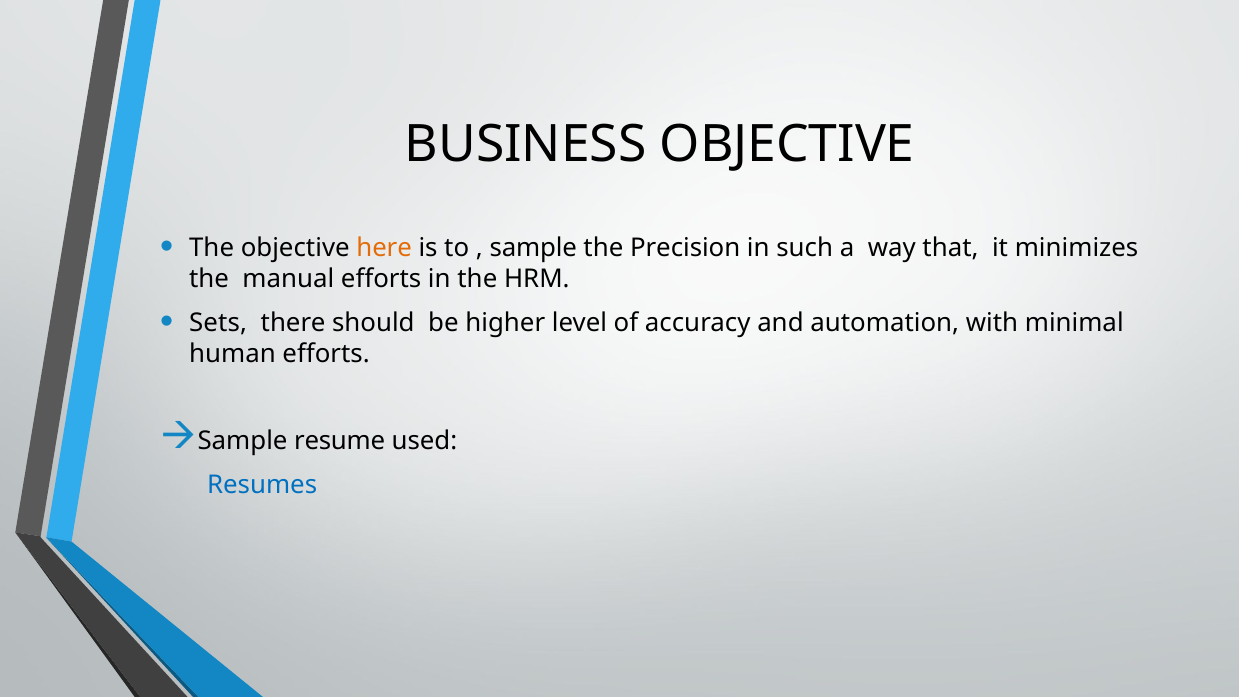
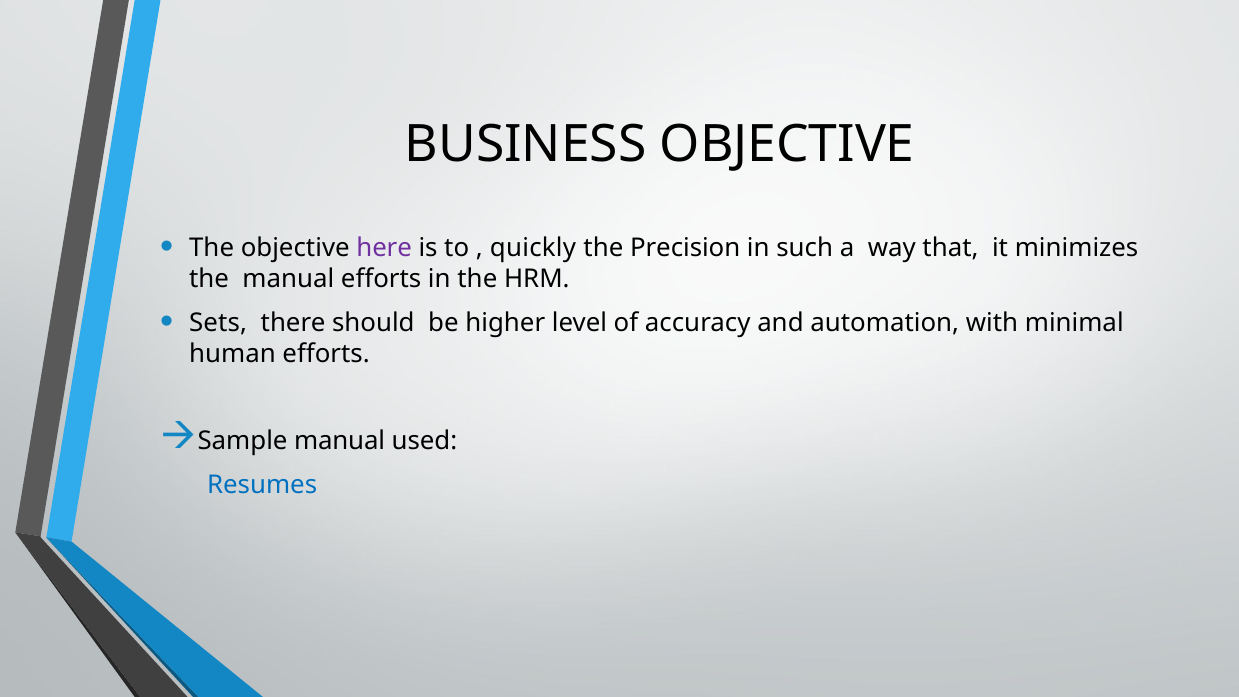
here colour: orange -> purple (384, 247)
sample: sample -> quickly (533, 247)
Sample resume: resume -> manual (340, 441)
